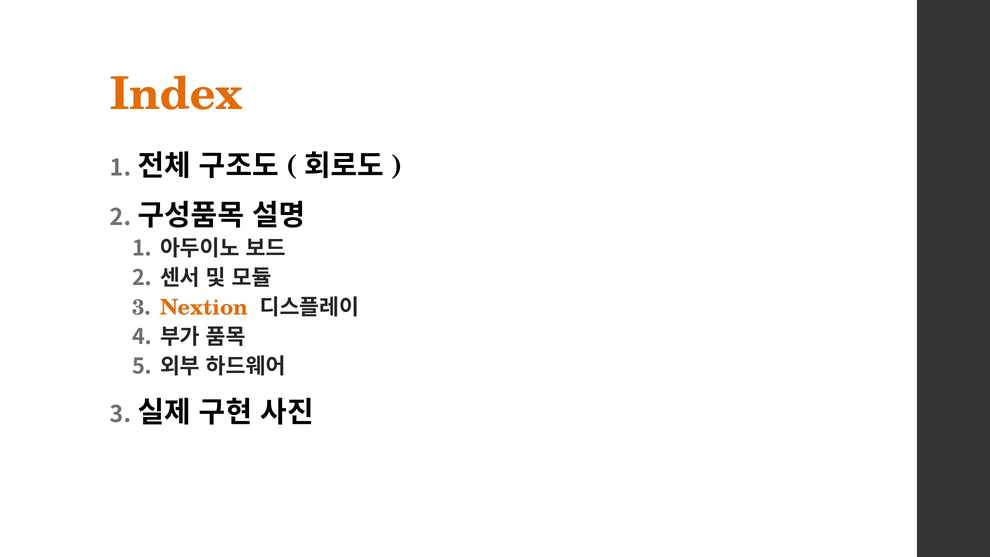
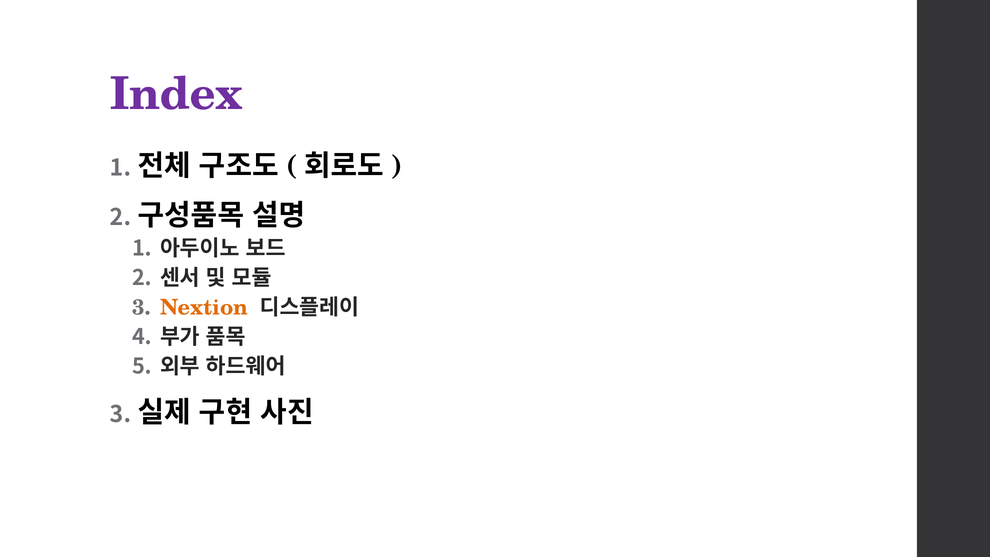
Index colour: orange -> purple (176, 94)
